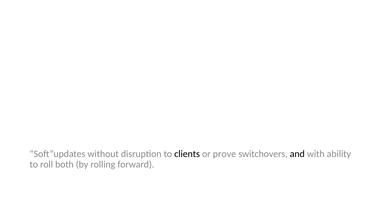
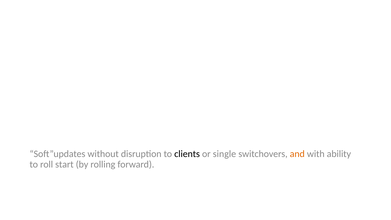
prove: prove -> single (224, 154)
and colour: black -> orange (297, 154)
both: both -> start (64, 164)
